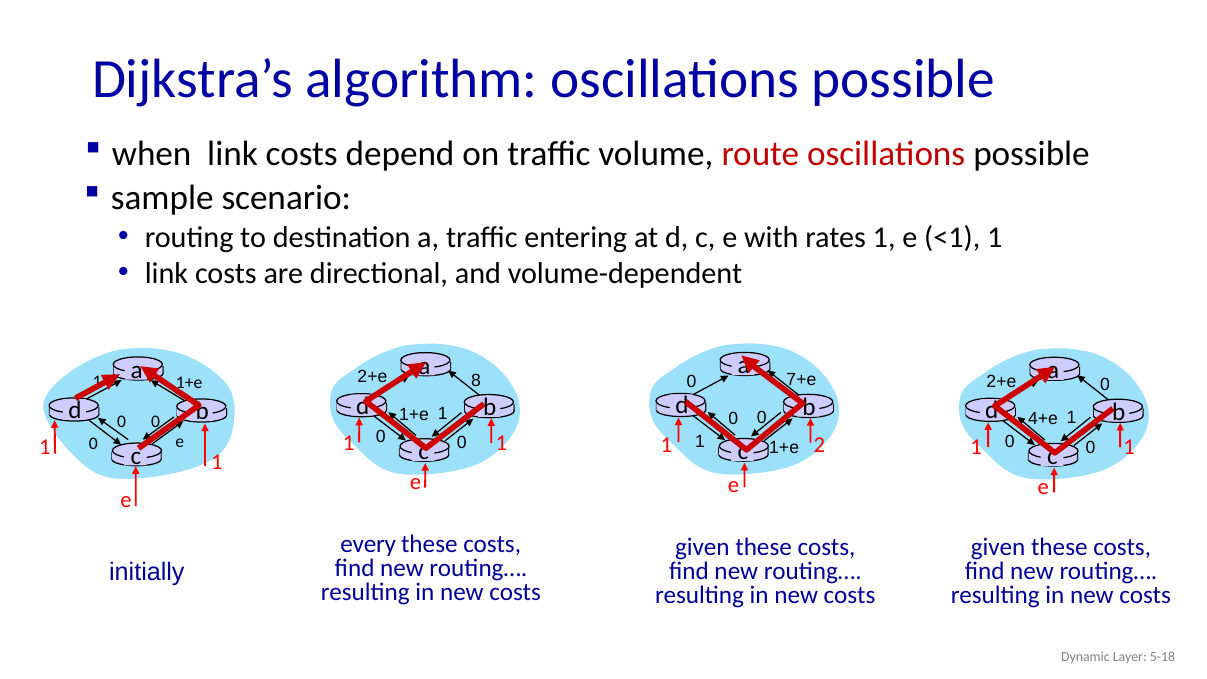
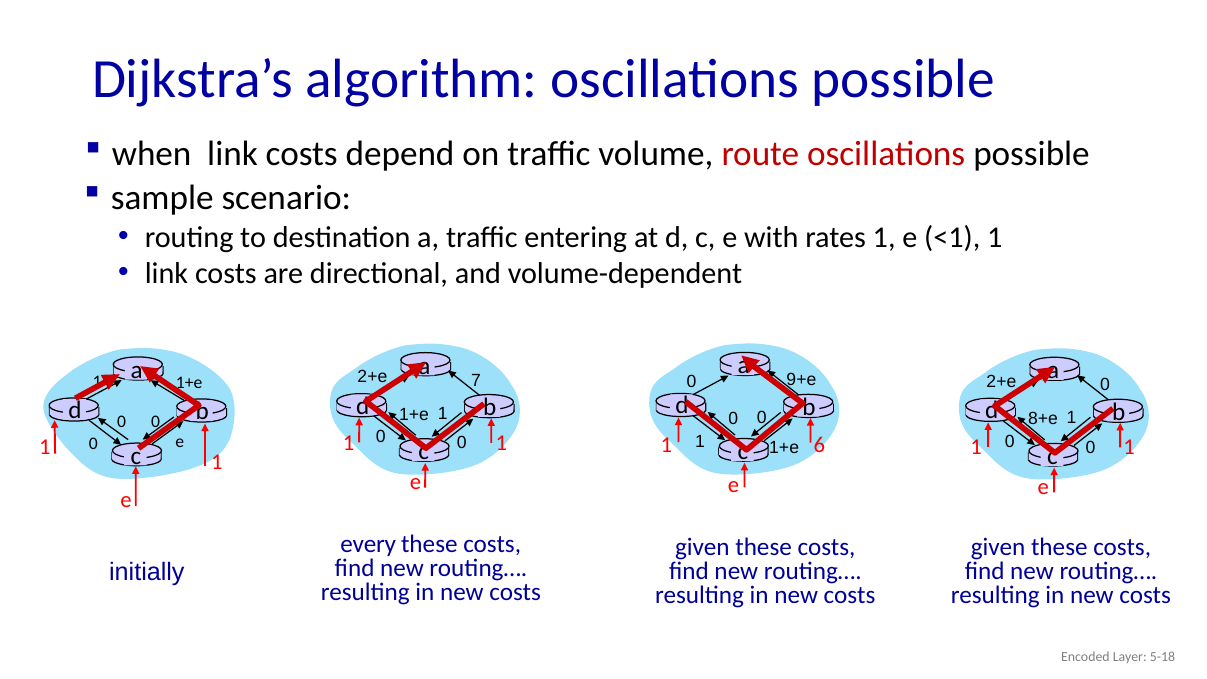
8: 8 -> 7 (476, 380)
7+e: 7+e -> 9+e (801, 379)
4+e: 4+e -> 8+e (1043, 419)
2: 2 -> 6 (819, 445)
Dynamic: Dynamic -> Encoded (1085, 657)
